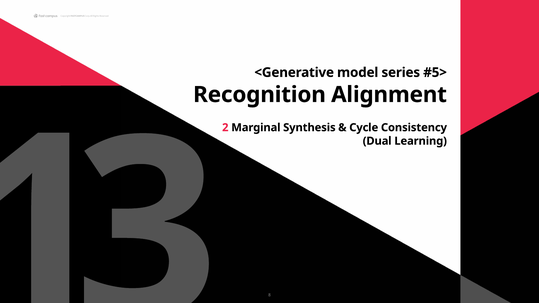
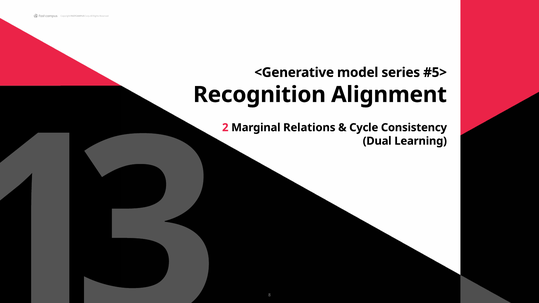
Synthesis: Synthesis -> Relations (309, 128)
